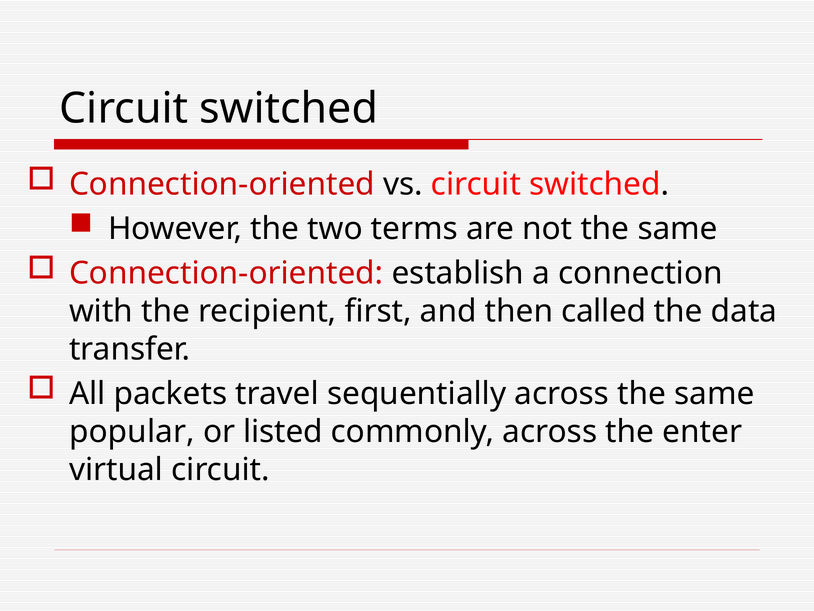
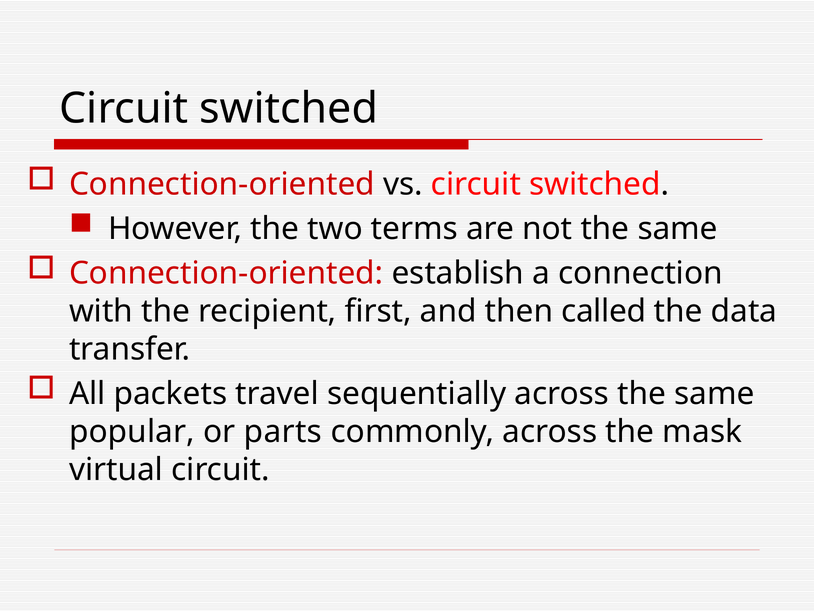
listed: listed -> parts (283, 431)
enter: enter -> mask (702, 431)
